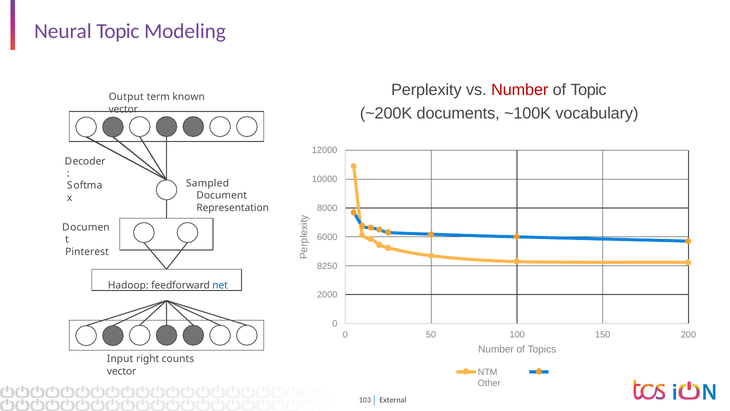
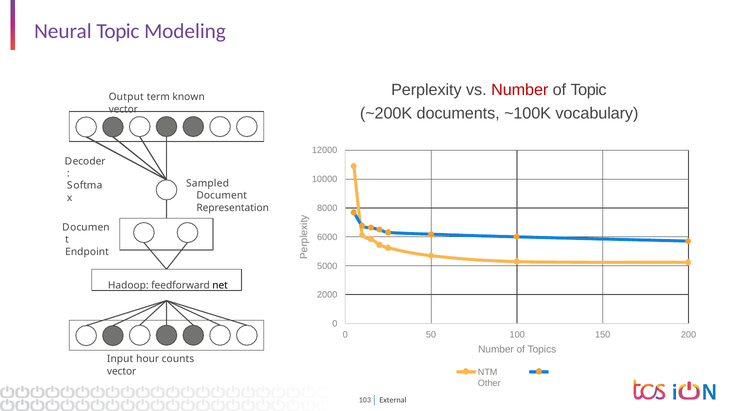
Pinterest: Pinterest -> Endpoint (87, 252)
8250: 8250 -> 5000 (327, 266)
net colour: blue -> black (220, 285)
right: right -> hour (148, 359)
